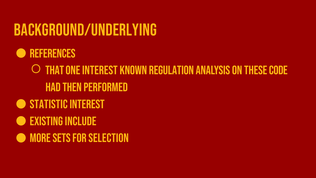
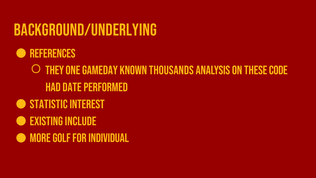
that: that -> they (55, 70)
one interest: interest -> gameday (100, 70)
regulation: regulation -> thousands (171, 70)
then: then -> date (72, 87)
sets: sets -> golf (62, 138)
selection: selection -> individual (109, 138)
